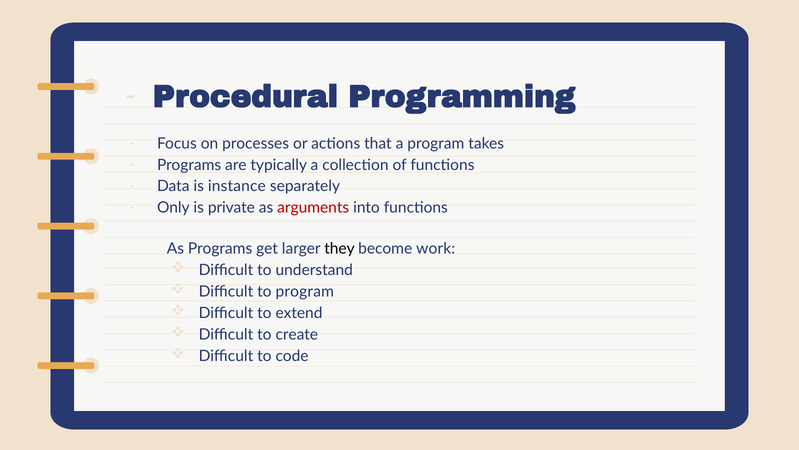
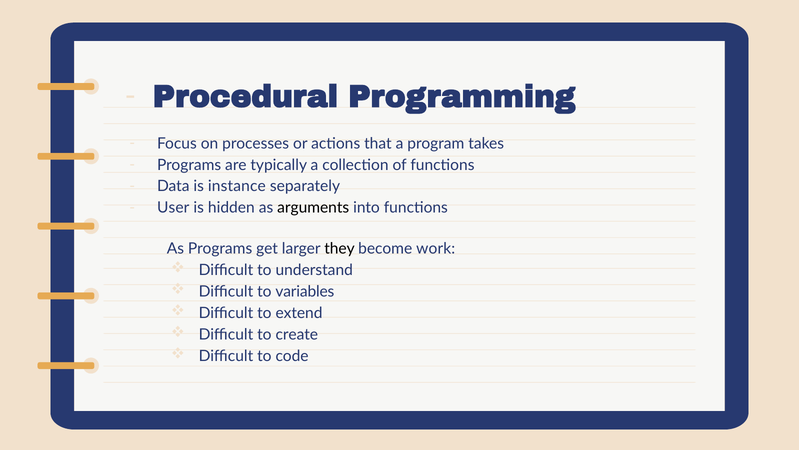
Only: Only -> User (173, 208)
private: private -> hidden (231, 208)
arguments colour: red -> black (313, 208)
to program: program -> variables (305, 291)
